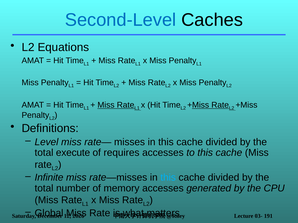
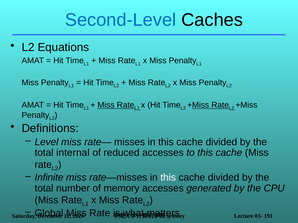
execute: execute -> internal (73, 153)
requires: requires -> reduced (122, 153)
this colour: light blue -> white (168, 178)
